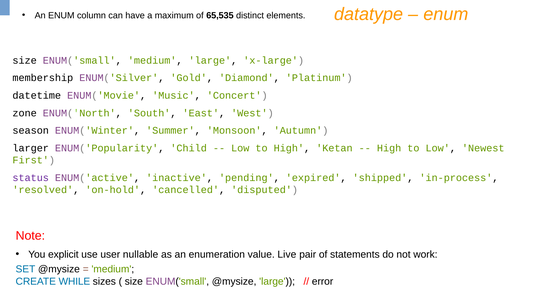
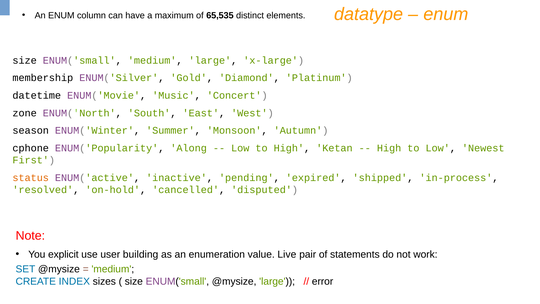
larger: larger -> cphone (31, 148)
Child: Child -> Along (189, 148)
status colour: purple -> orange (31, 178)
nullable: nullable -> building (141, 254)
WHILE: WHILE -> INDEX (74, 281)
